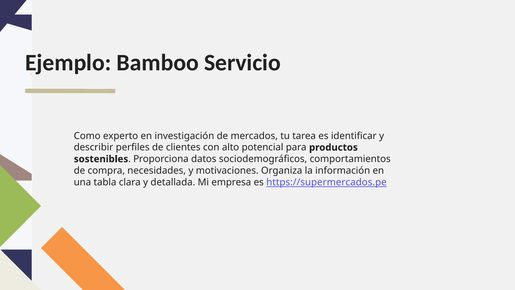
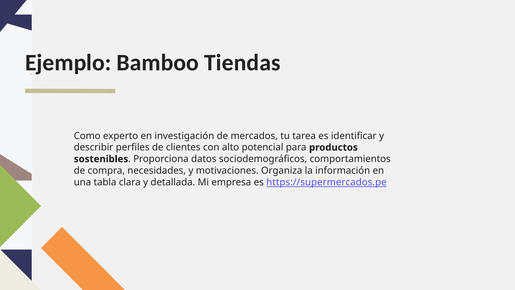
Servicio: Servicio -> Tiendas (242, 63)
